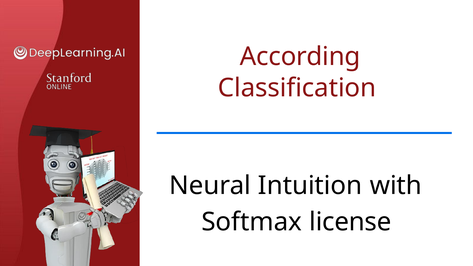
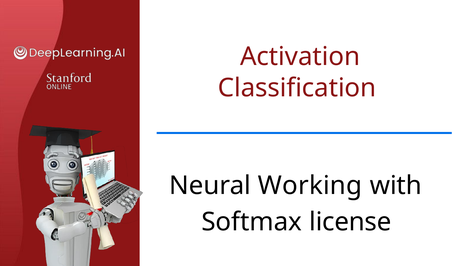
According: According -> Activation (300, 57)
Intuition: Intuition -> Working (310, 186)
